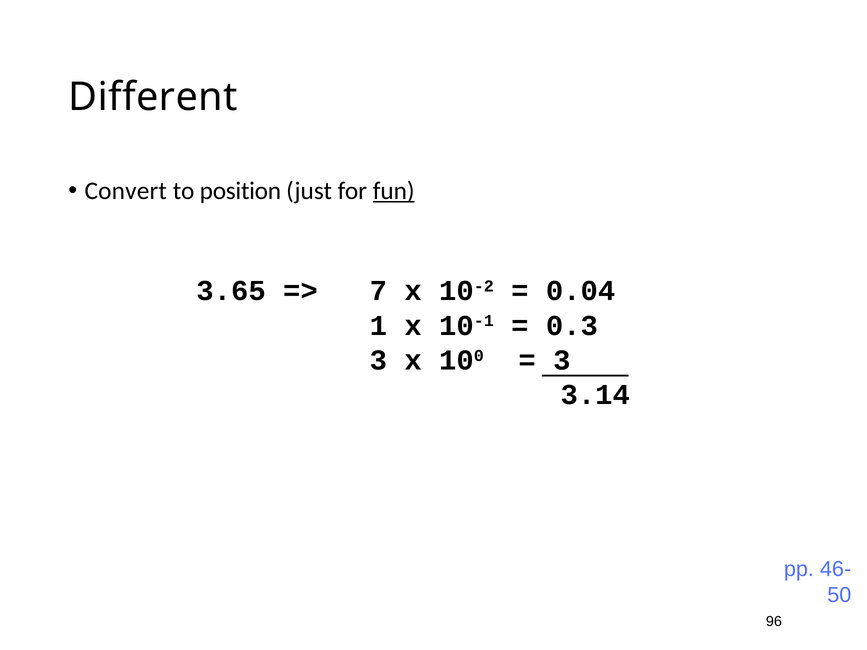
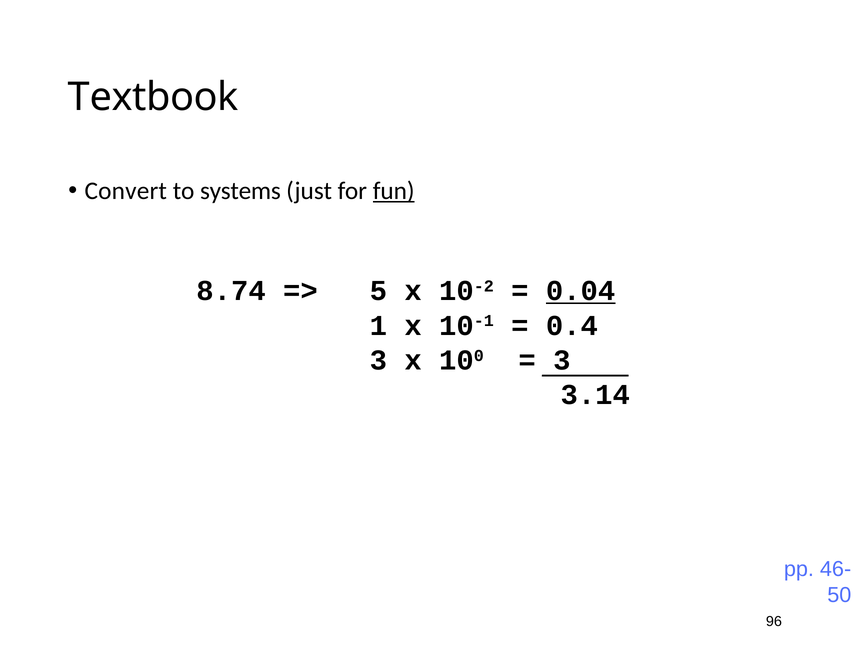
Different: Different -> Textbook (153, 97)
position: position -> systems (240, 191)
3.65: 3.65 -> 8.74 (231, 291)
7: 7 -> 5 (378, 291)
0.04 underline: none -> present (581, 291)
0.3: 0.3 -> 0.4 (572, 326)
